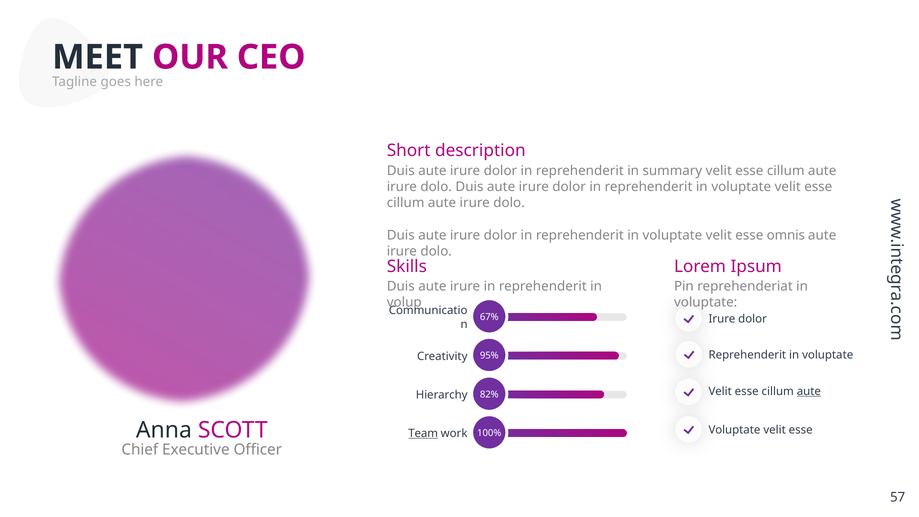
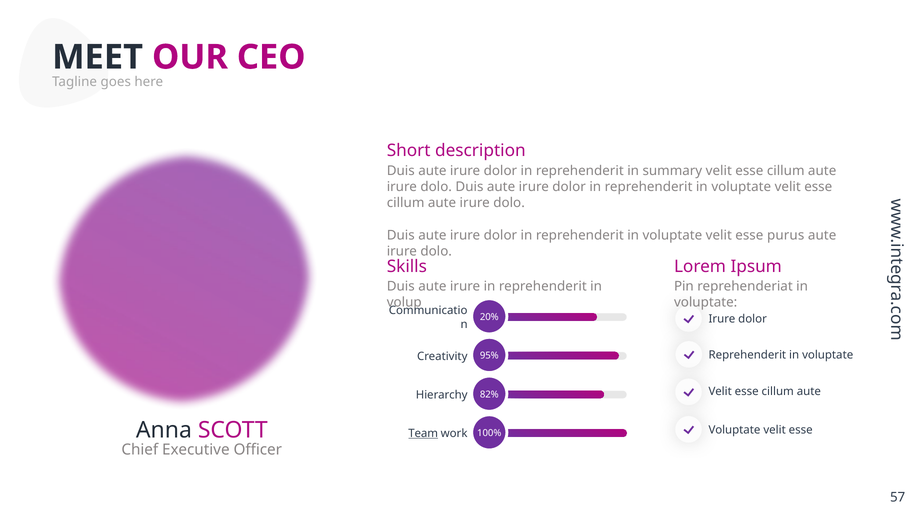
omnis: omnis -> purus (786, 235)
67%: 67% -> 20% (489, 317)
aute underline: present -> none (809, 391)
